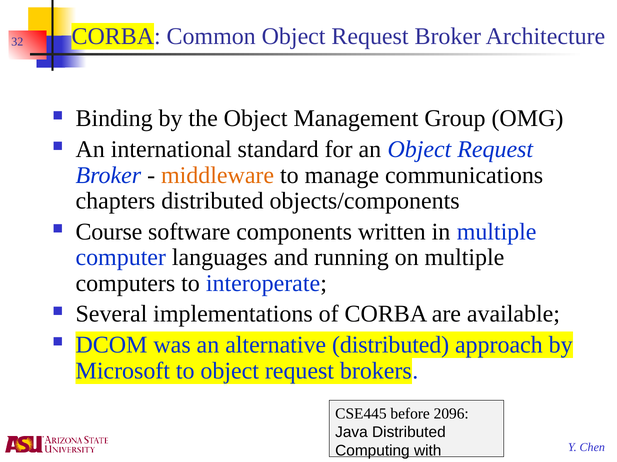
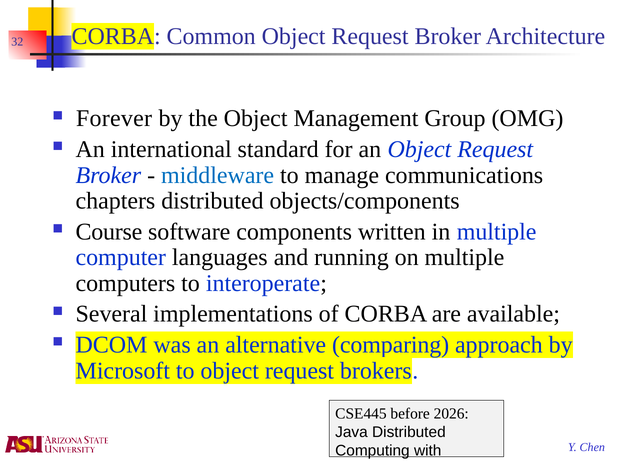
Binding: Binding -> Forever (114, 119)
middleware colour: orange -> blue (218, 175)
alternative distributed: distributed -> comparing (391, 345)
2096: 2096 -> 2026 (451, 414)
